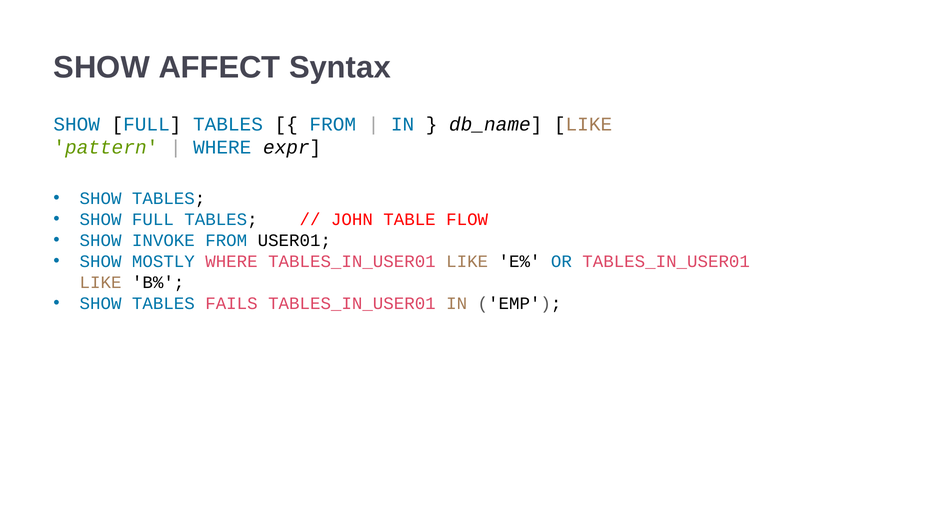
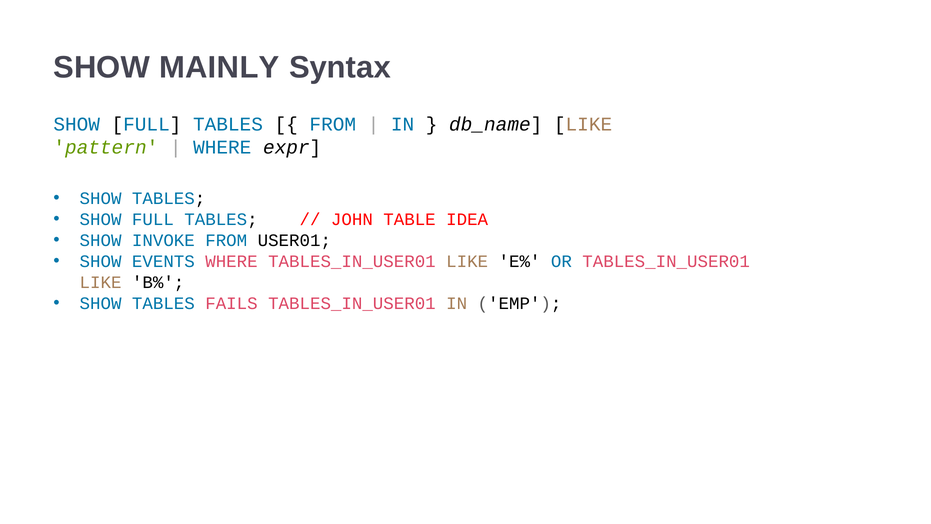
AFFECT: AFFECT -> MAINLY (219, 67)
FLOW: FLOW -> IDEA (467, 219)
MOSTLY: MOSTLY -> EVENTS (163, 261)
